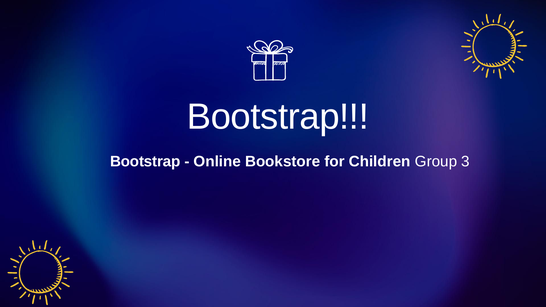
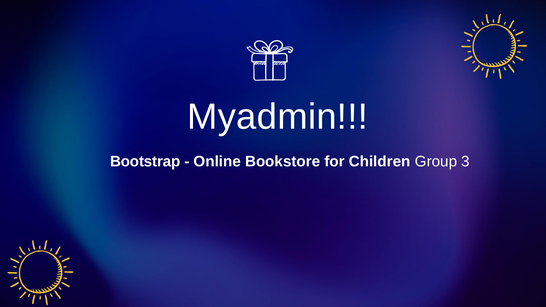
Bootstrap: Bootstrap -> Myadmin (277, 117)
